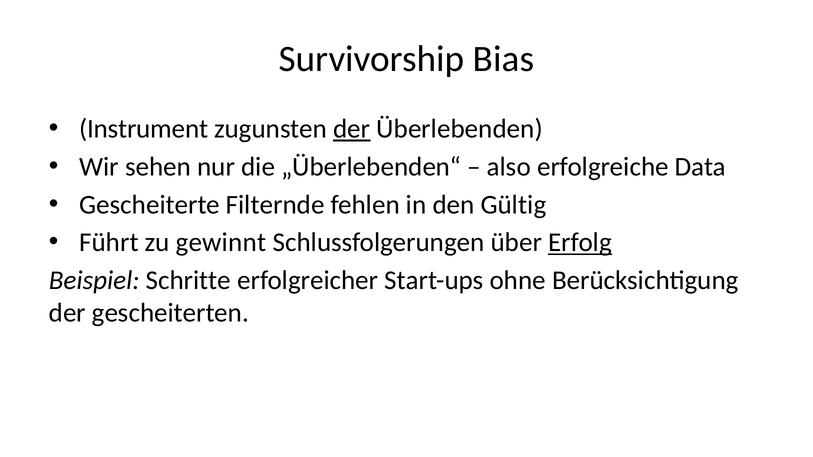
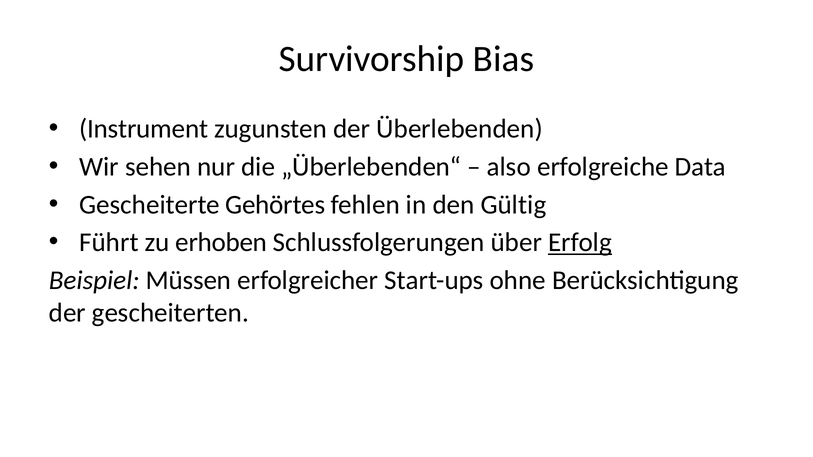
der underline: present -> none (352, 129)
Filternde: Filternde -> Gehörtes (275, 205)
gewinnt: gewinnt -> erhoben (221, 243)
Schritte: Schritte -> Müssen (188, 281)
